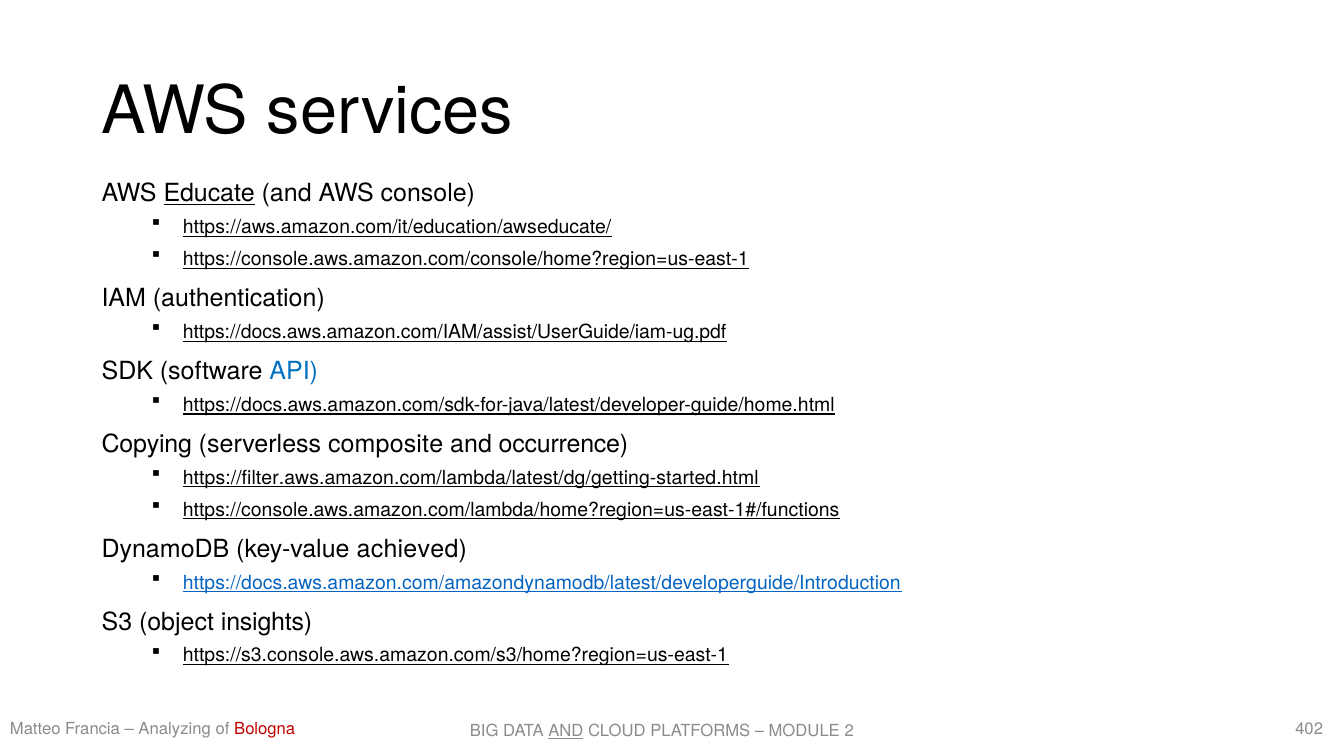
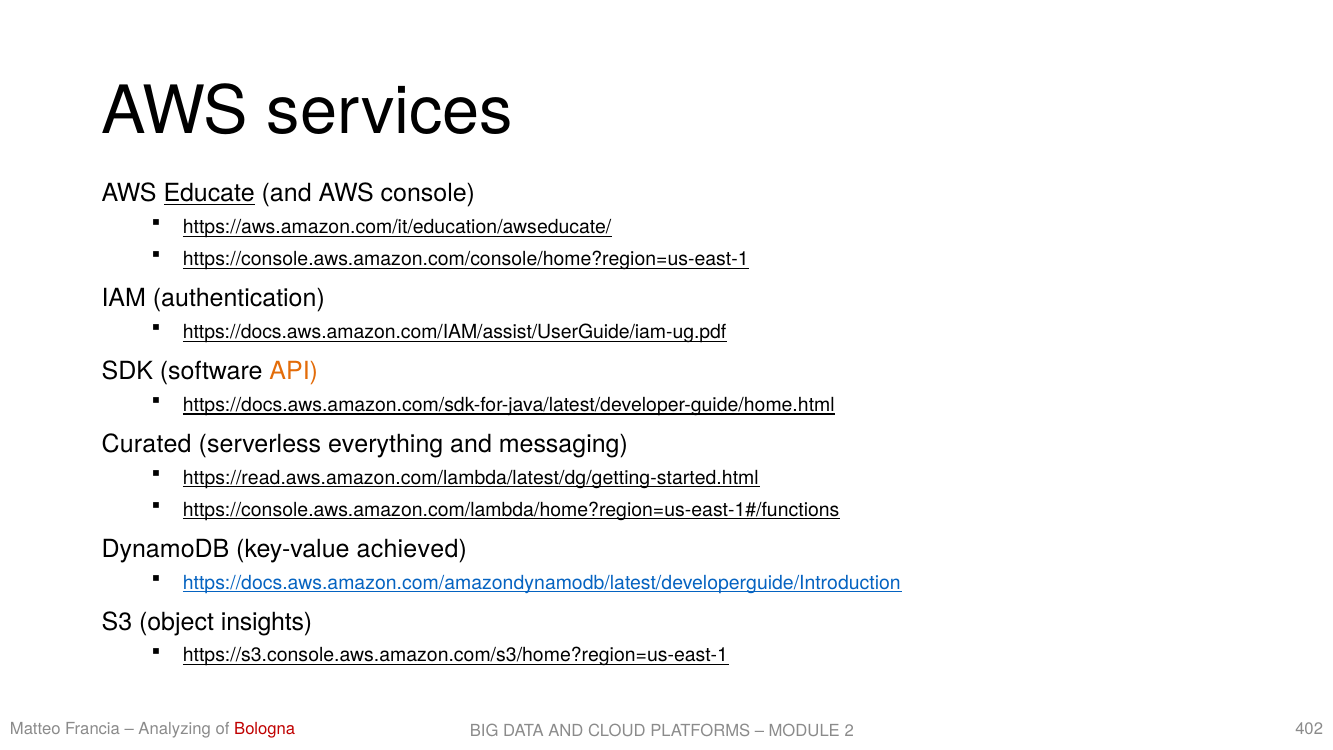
API colour: blue -> orange (294, 371)
Copying: Copying -> Curated (147, 444)
composite: composite -> everything (386, 444)
occurrence: occurrence -> messaging (563, 444)
https://filter.aws.amazon.com/lambda/latest/dg/getting-started.html: https://filter.aws.amazon.com/lambda/latest/dg/getting-started.html -> https://read.aws.amazon.com/lambda/latest/dg/getting-started.html (471, 478)
AND underline: present -> none (566, 731)
